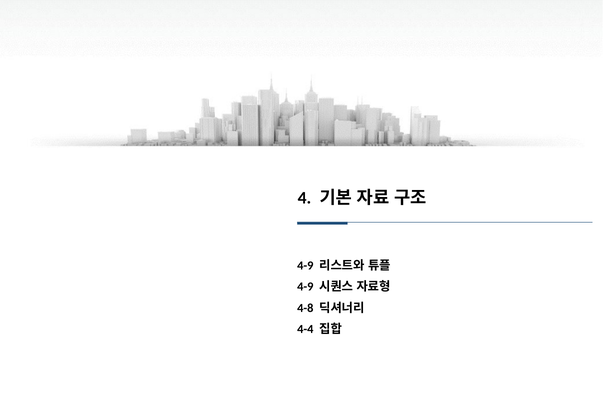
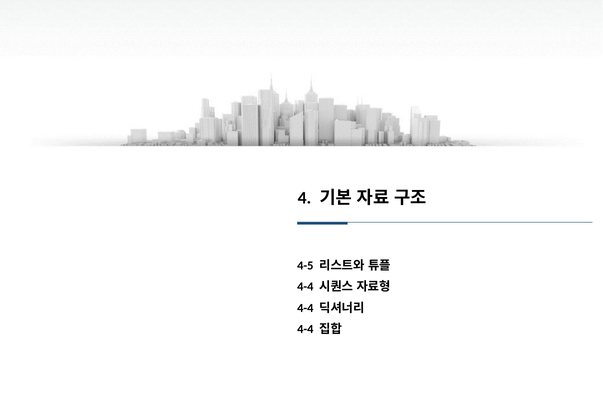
4-9: 4-9 -> 4-5 (305, 266)
4-9: 4-9 -> 4-4 (305, 287)
4-8: 4-8 -> 4-4 (305, 308)
